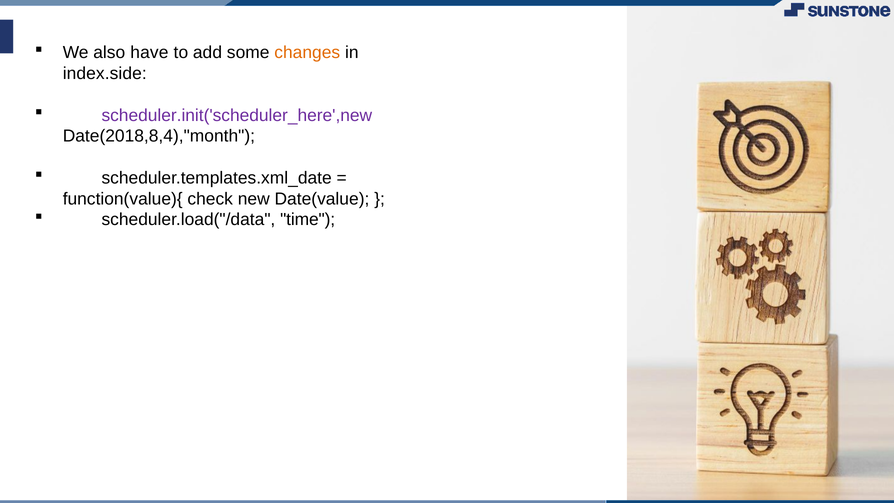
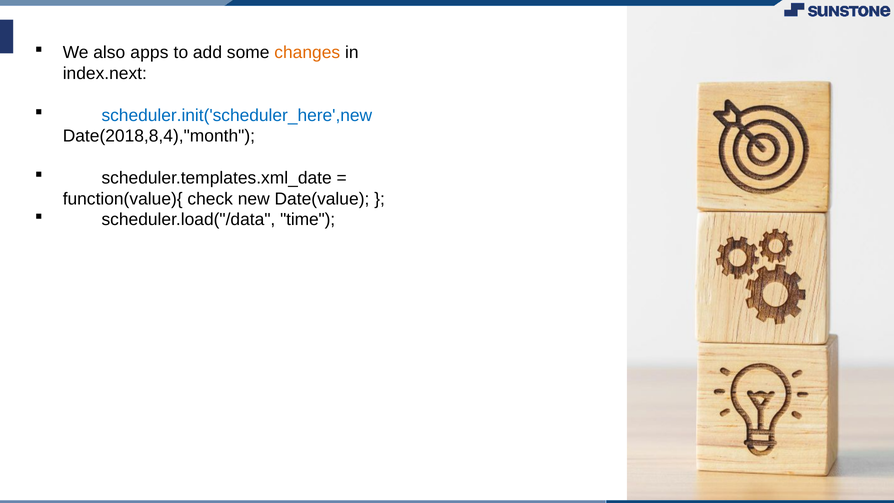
have: have -> apps (149, 53)
index.side: index.side -> index.next (105, 74)
scheduler.init('scheduler_here',new colour: purple -> blue (237, 115)
